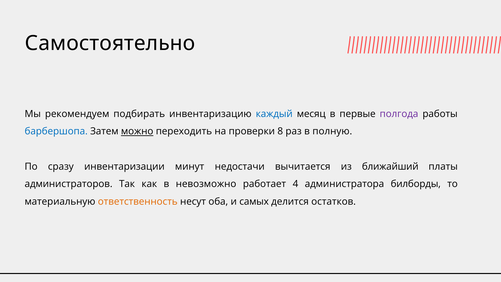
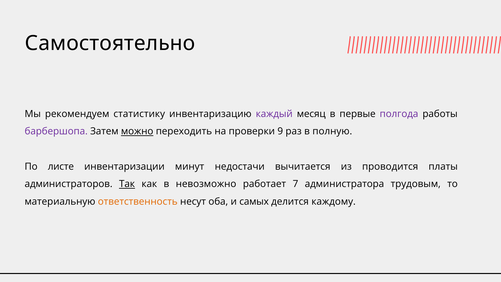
подбирать: подбирать -> статистику (139, 114)
каждый colour: blue -> purple (274, 114)
барбершопа colour: blue -> purple (56, 131)
8: 8 -> 9 (280, 131)
сразу: сразу -> листе (61, 166)
ближайший: ближайший -> проводится (390, 166)
Так underline: none -> present (127, 184)
4: 4 -> 7 (295, 184)
билборды: билборды -> трудовым (416, 184)
остатков: остатков -> каждому (334, 201)
